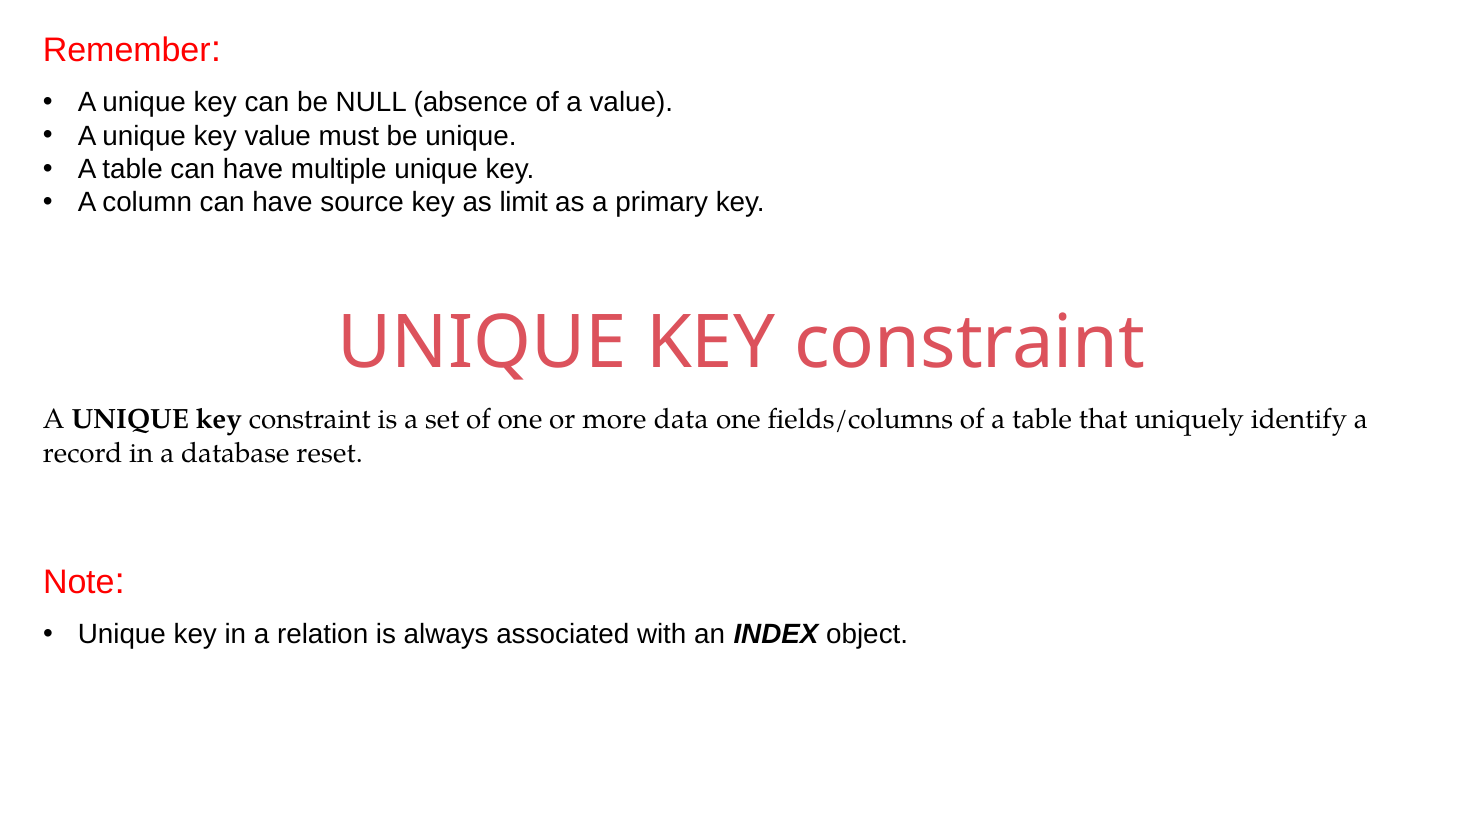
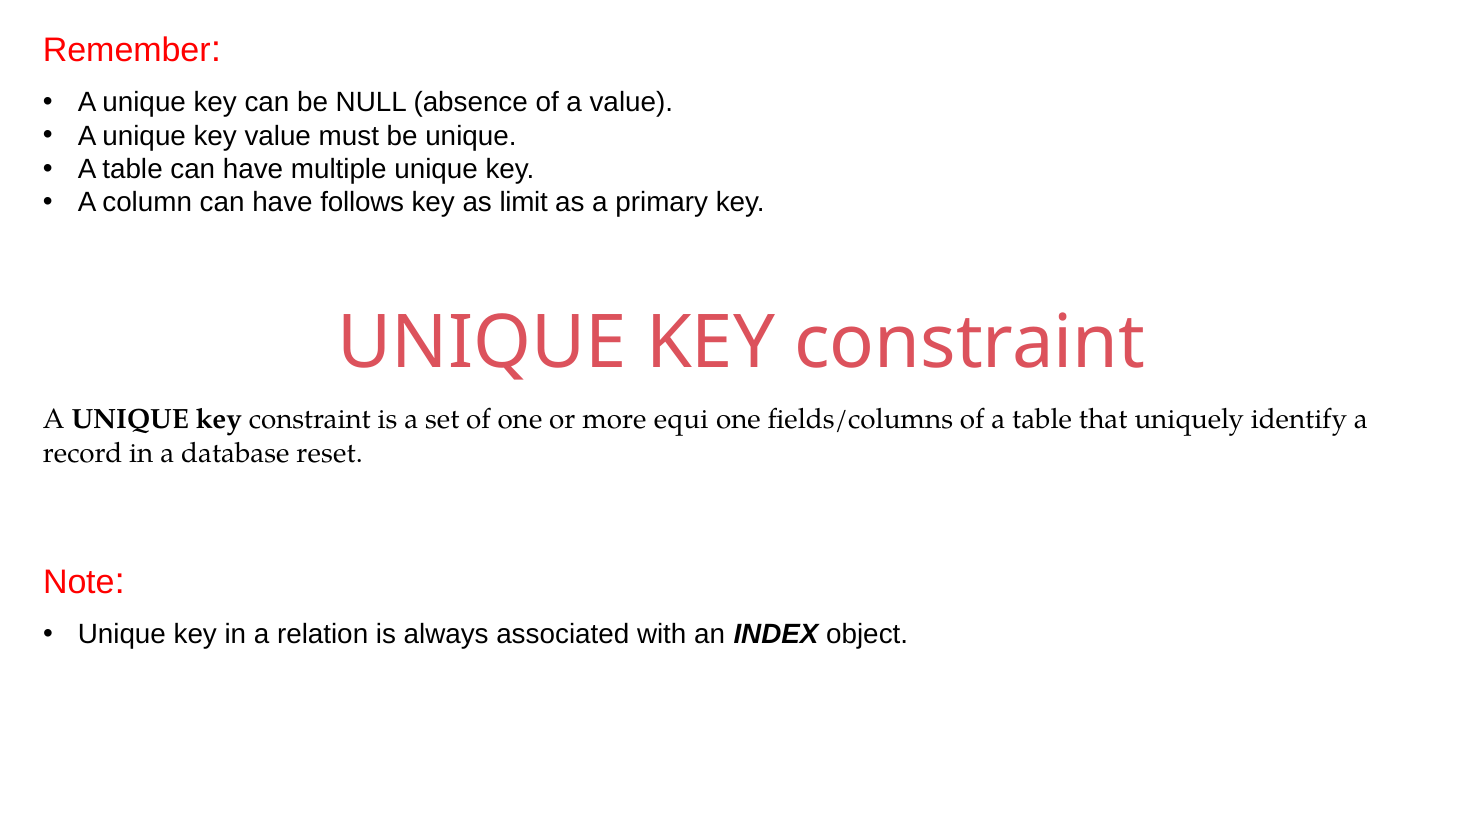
source: source -> follows (362, 203)
data: data -> equi (681, 419)
